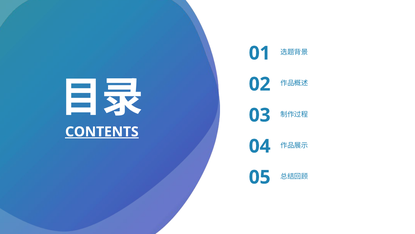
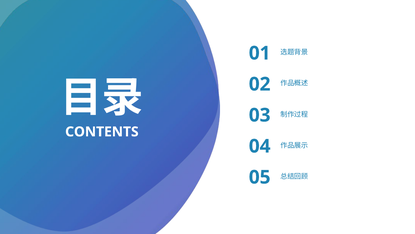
CONTENTS underline: present -> none (102, 131)
